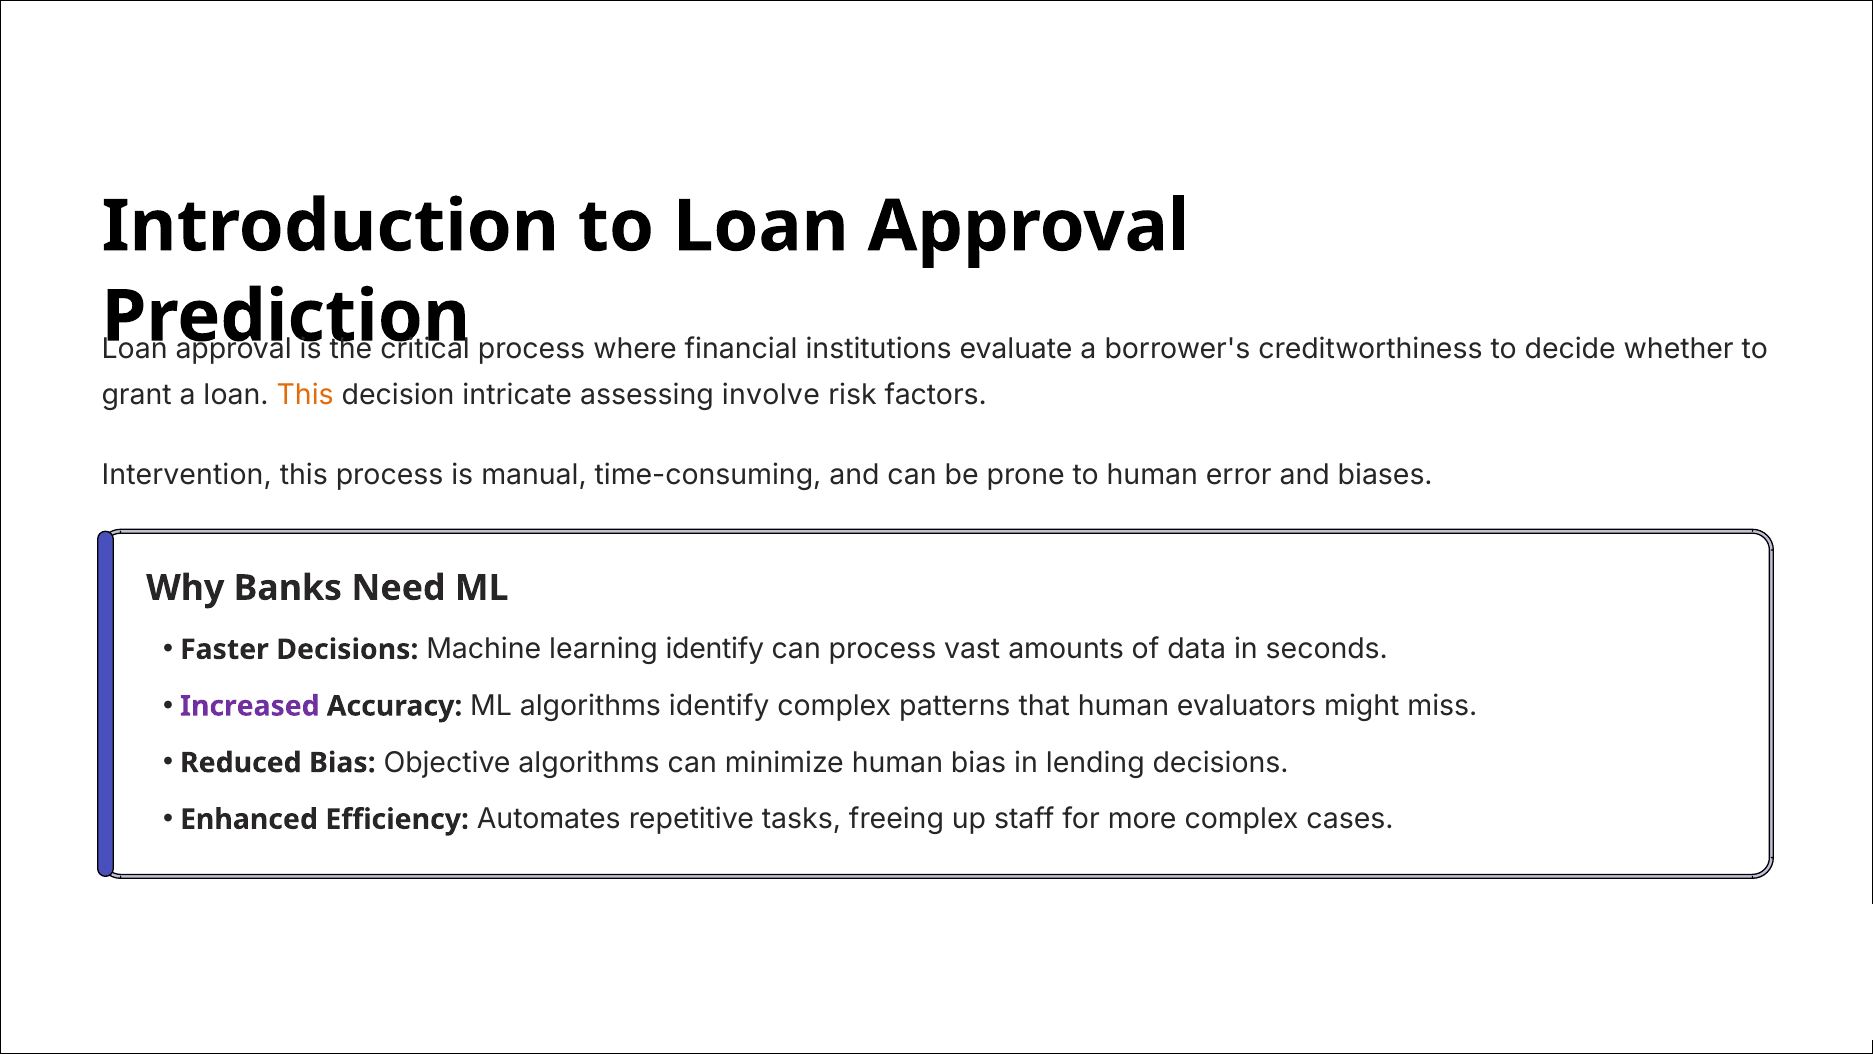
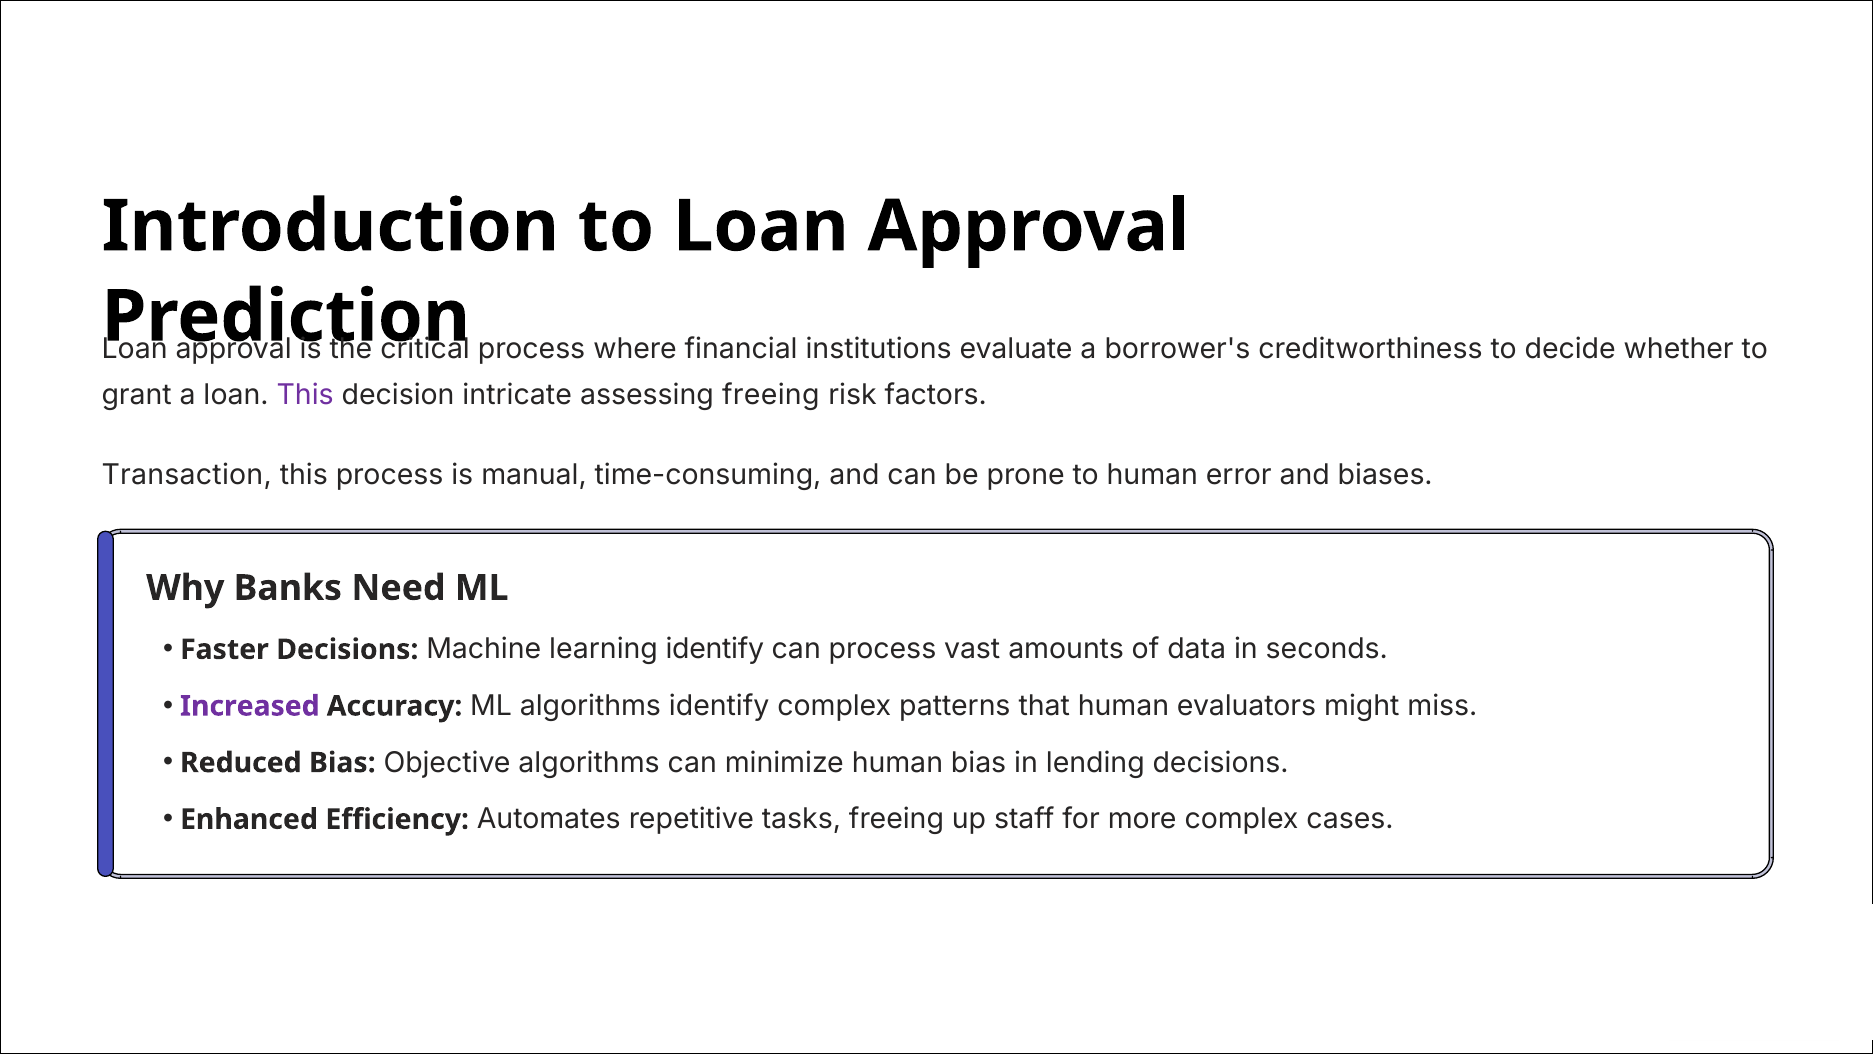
This colour: orange -> purple (305, 395)
assessing involve: involve -> freeing (771, 395)
Intervention: Intervention -> Transaction (187, 474)
